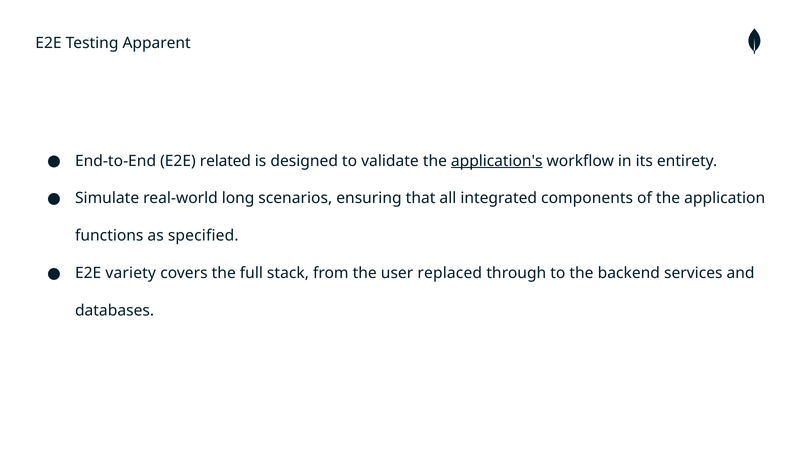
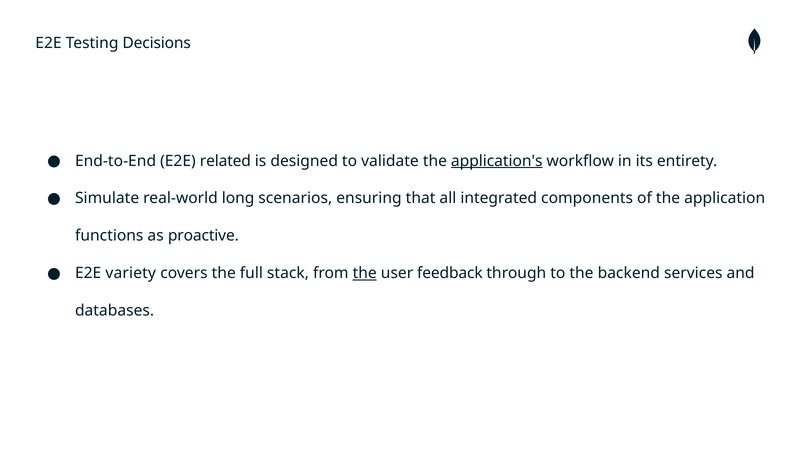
Apparent: Apparent -> Decisions (157, 43)
specified: specified -> proactive (203, 236)
the underline: none -> present (365, 273)
replaced: replaced -> feedback (450, 273)
